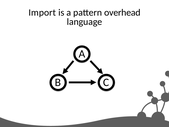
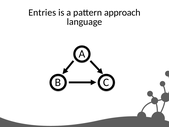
Import: Import -> Entries (42, 12)
overhead: overhead -> approach (122, 12)
